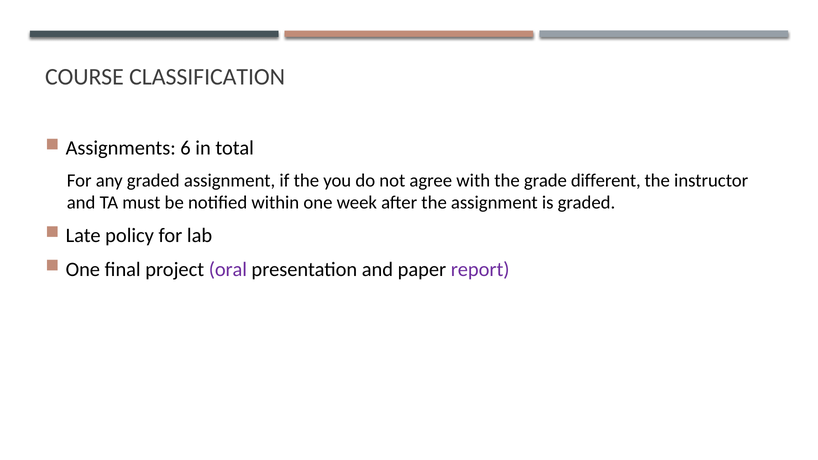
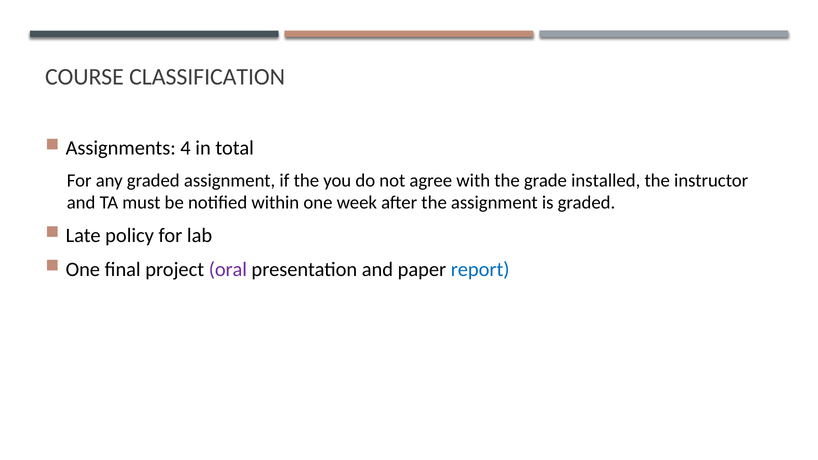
6: 6 -> 4 (186, 148)
different: different -> installed (606, 180)
report colour: purple -> blue (480, 269)
